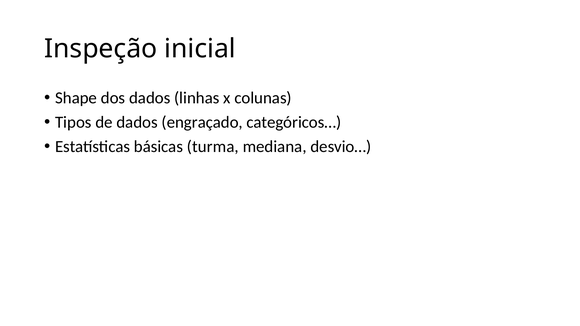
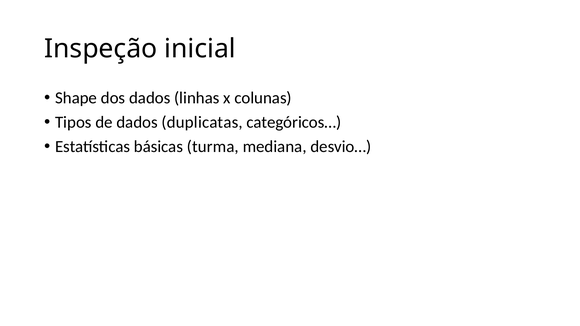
engraçado: engraçado -> duplicatas (202, 122)
